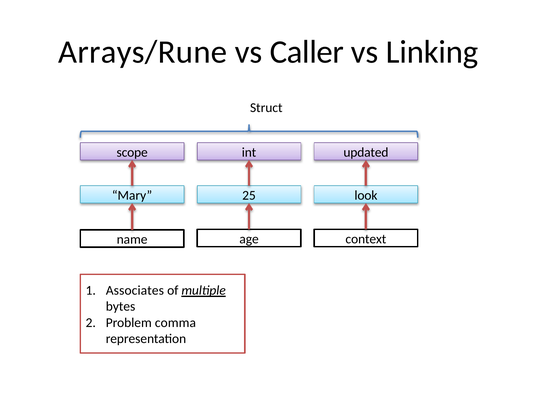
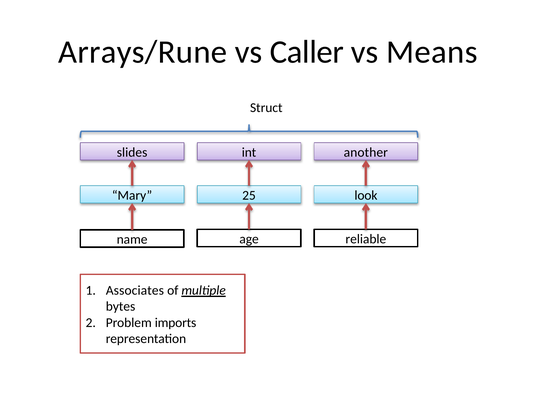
Linking: Linking -> Means (432, 52)
scope: scope -> slides (132, 152)
updated: updated -> another (366, 152)
context: context -> reliable (366, 239)
comma: comma -> imports (176, 322)
